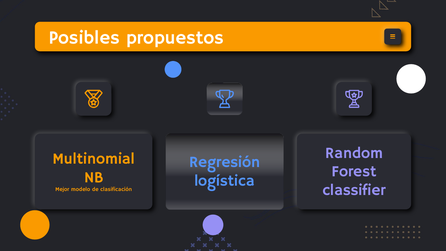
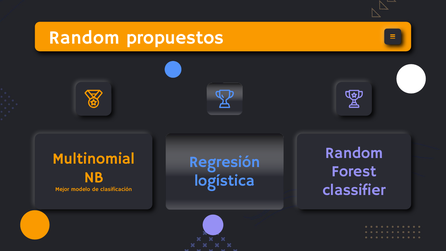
Posibles: Posibles -> Random (84, 38)
